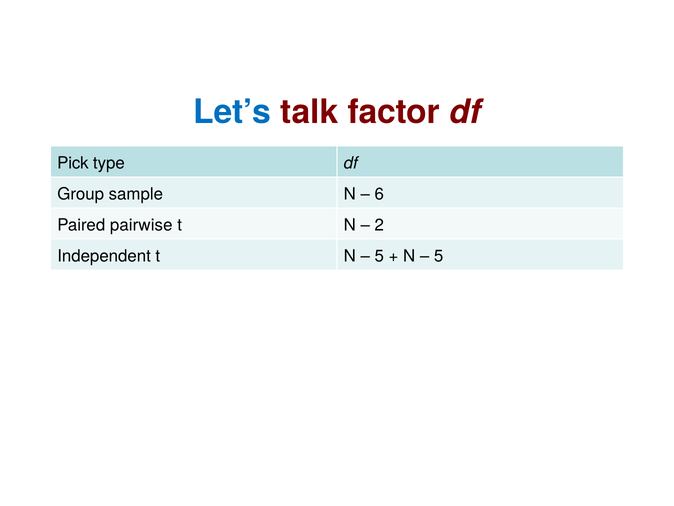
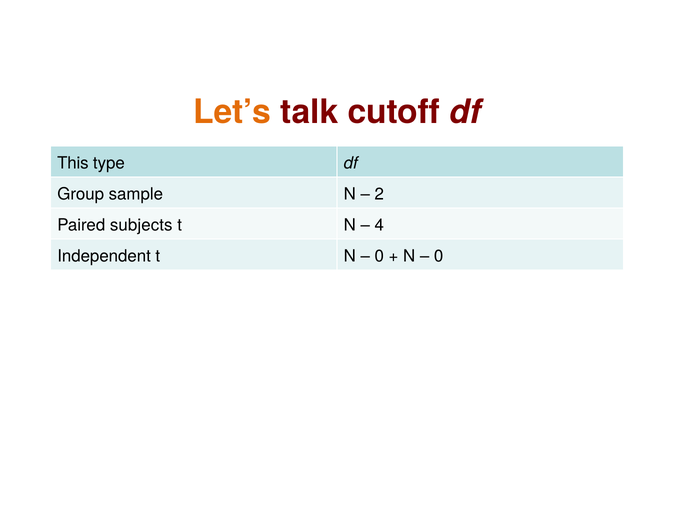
Let’s colour: blue -> orange (232, 112)
factor: factor -> cutoff (394, 112)
Pick: Pick -> This (73, 163)
6: 6 -> 2 (379, 194)
pairwise: pairwise -> subjects (141, 225)
2: 2 -> 4 (379, 225)
5: 5 -> 0 (379, 256)
5: 5 -> 0 (439, 256)
